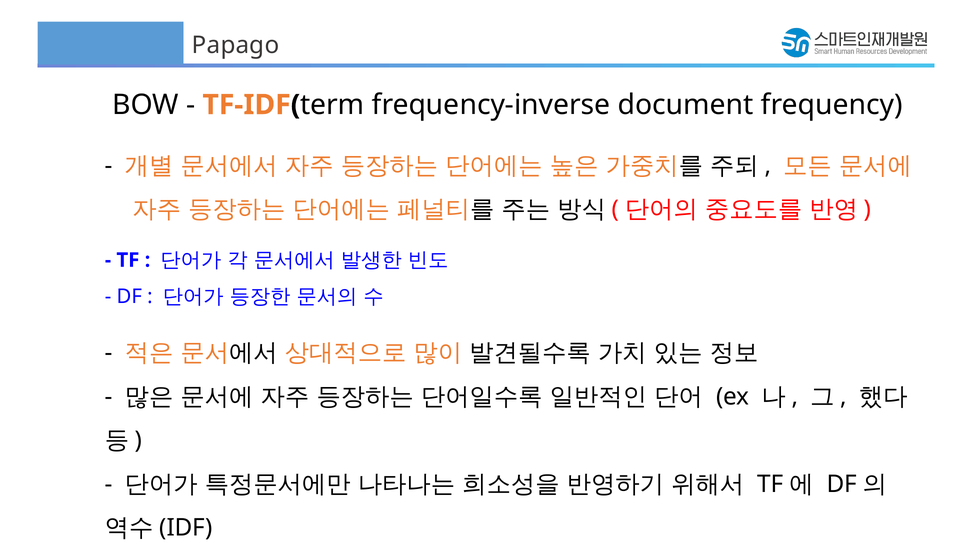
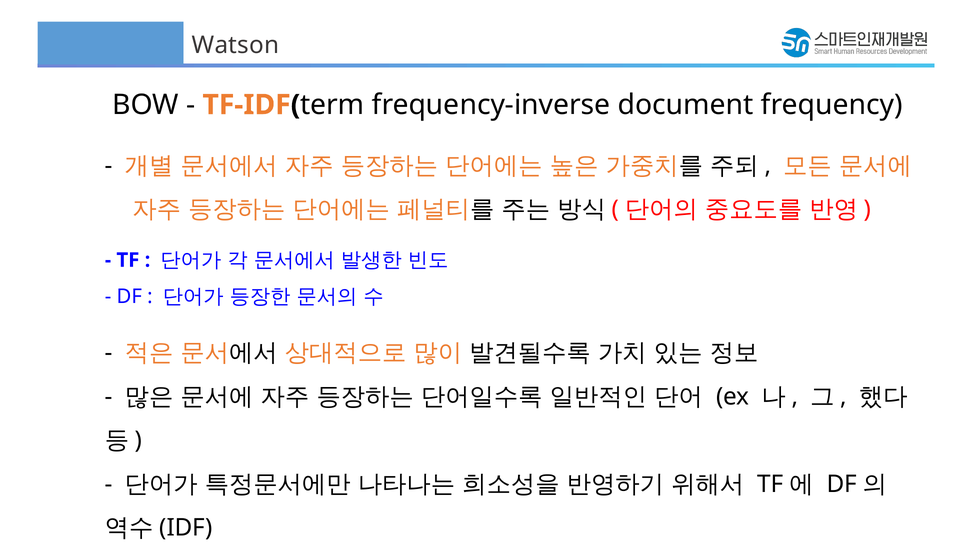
Papago: Papago -> Watson (236, 45)
